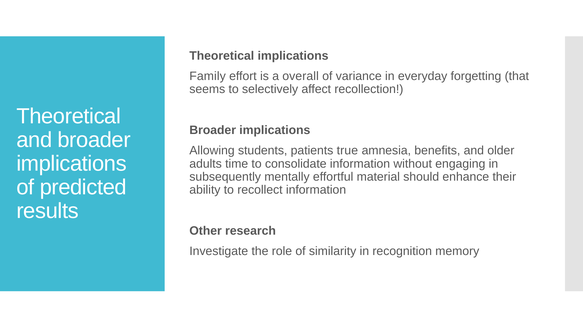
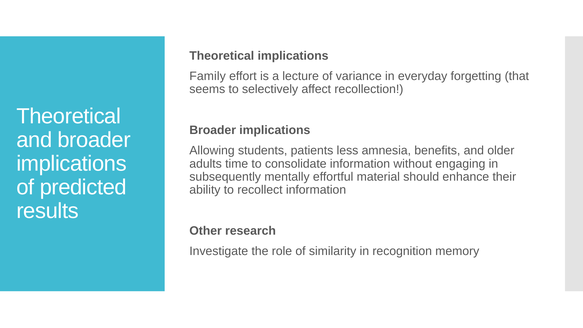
overall: overall -> lecture (301, 76)
true: true -> less (347, 151)
